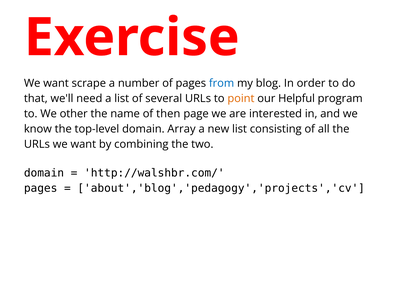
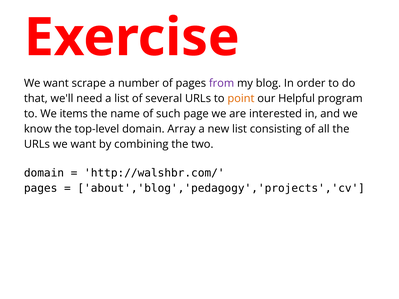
from colour: blue -> purple (222, 83)
other: other -> items (74, 114)
then: then -> such (168, 114)
